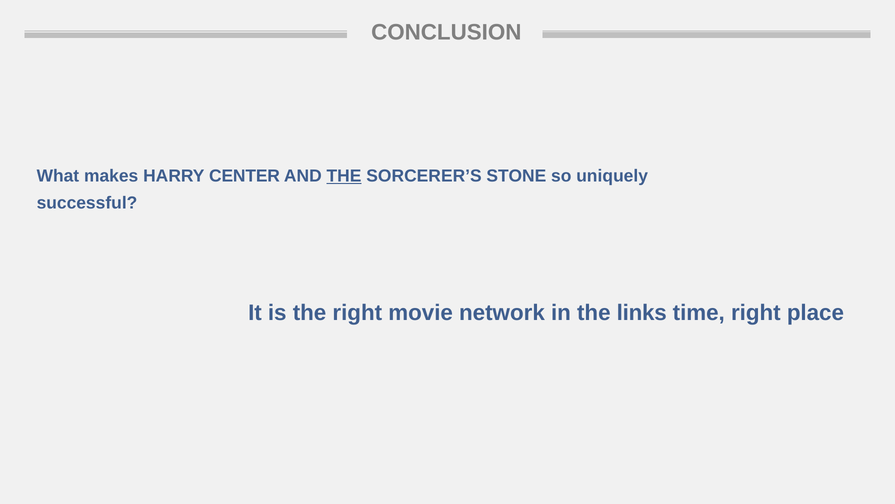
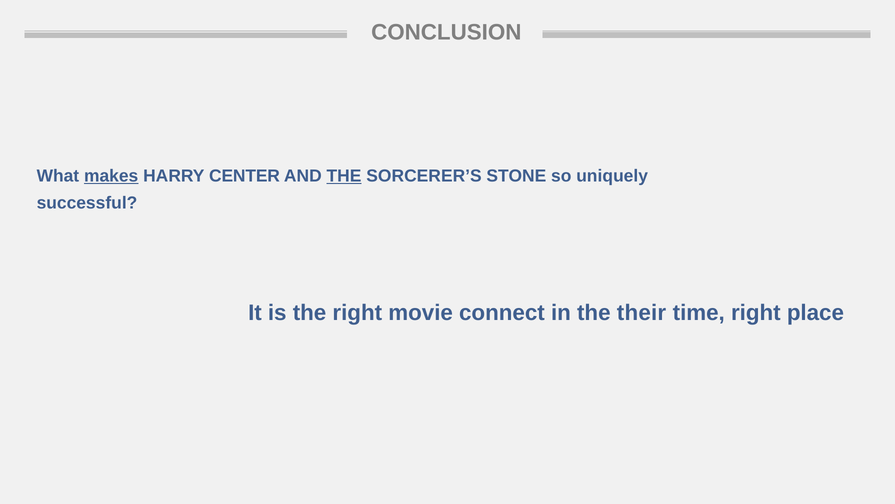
makes underline: none -> present (111, 176)
network: network -> connect (502, 312)
links: links -> their (642, 312)
